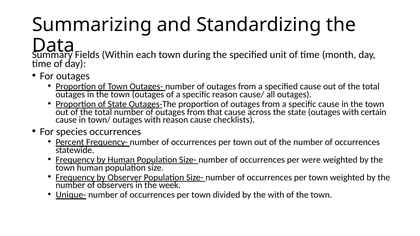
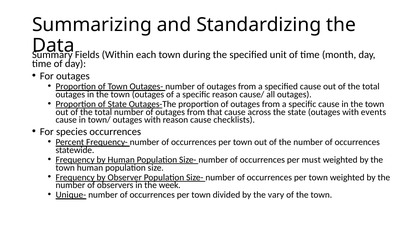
certain: certain -> events (374, 112)
were: were -> must (311, 160)
the with: with -> vary (276, 195)
